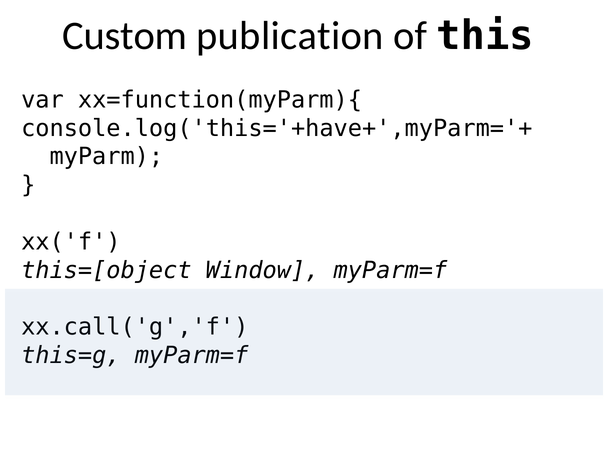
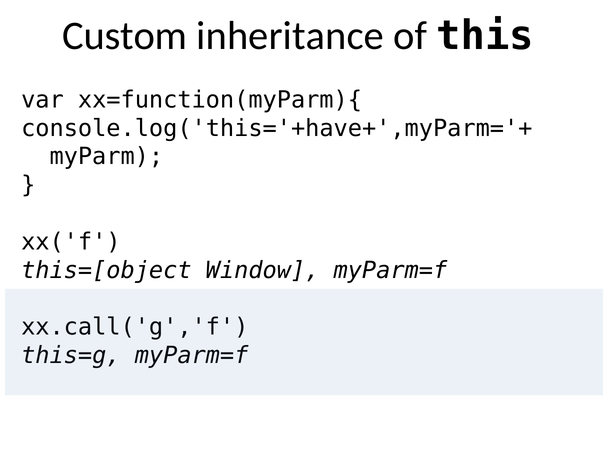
publication: publication -> inheritance (290, 36)
